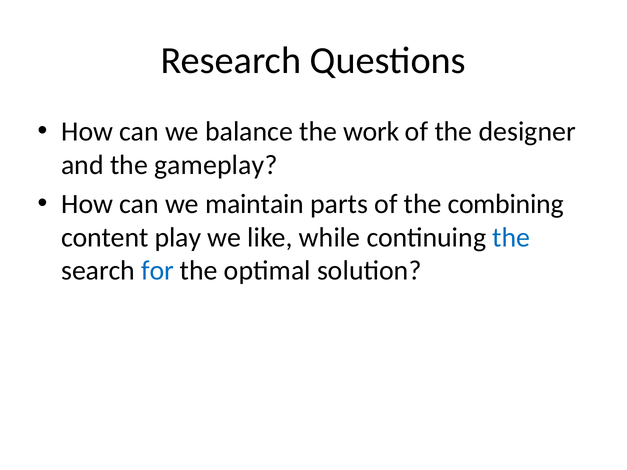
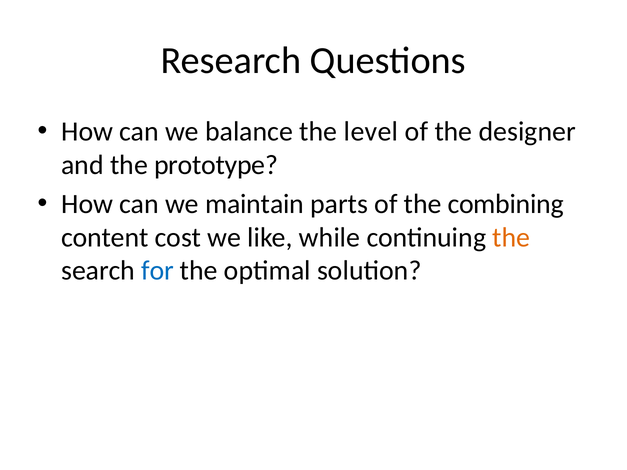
work: work -> level (371, 132)
gameplay: gameplay -> prototype (216, 165)
play: play -> cost (178, 237)
the colour: blue -> orange (511, 237)
